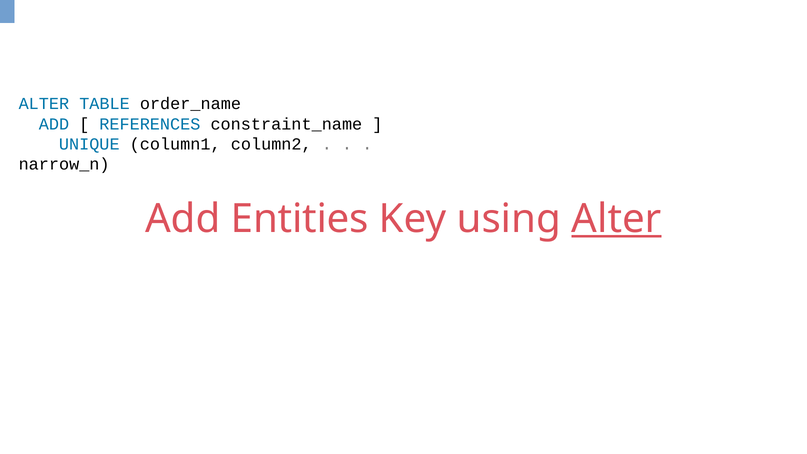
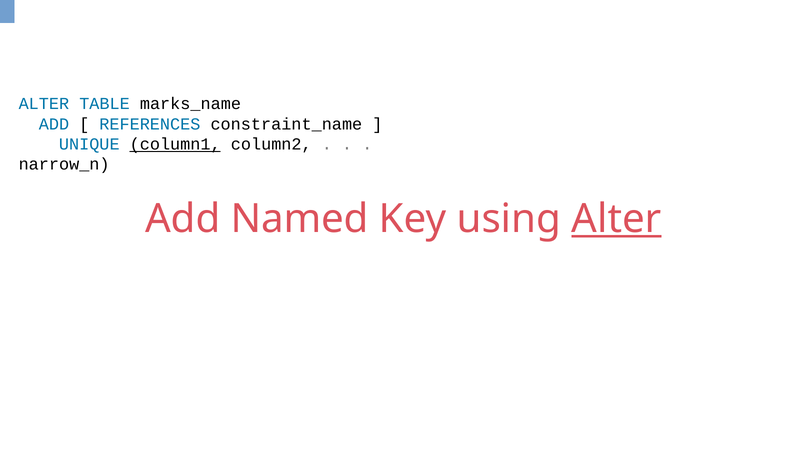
order_name: order_name -> marks_name (190, 104)
column1 underline: none -> present (175, 144)
Entities: Entities -> Named (300, 219)
